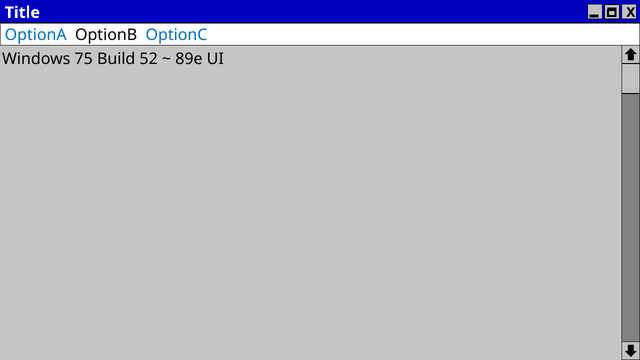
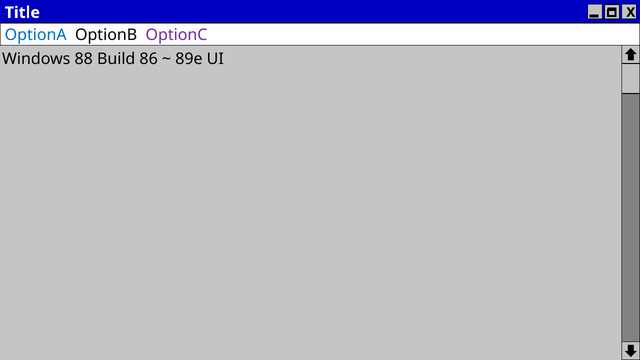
OptionC colour: blue -> purple (177, 35)
75: 75 -> 88 (84, 59)
52: 52 -> 86 (149, 59)
